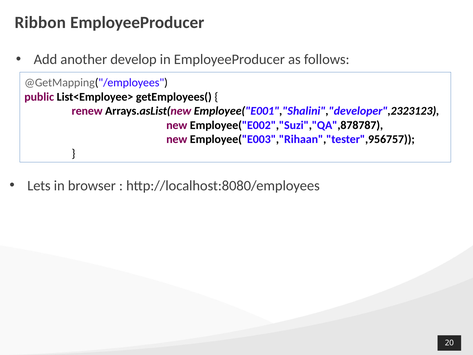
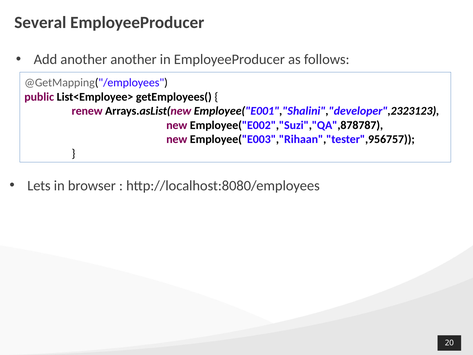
Ribbon: Ribbon -> Several (40, 22)
another develop: develop -> another (133, 59)
